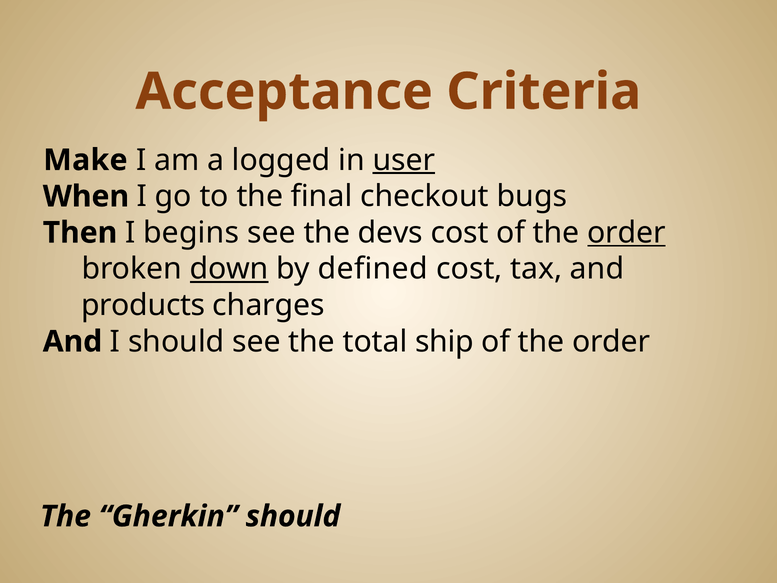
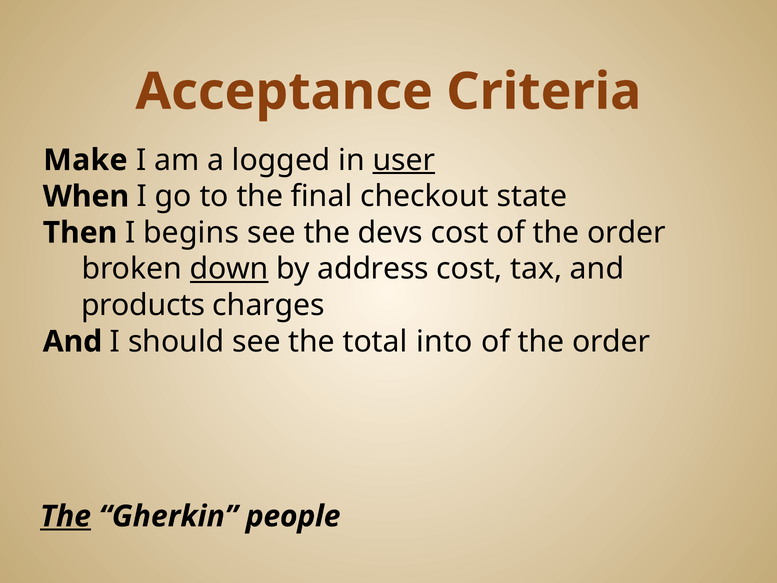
bugs: bugs -> state (532, 196)
order underline: present -> none (626, 233)
defined: defined -> address (373, 269)
ship: ship -> into (444, 341)
The underline: none -> present (66, 516)
Gherkin should: should -> people (293, 516)
